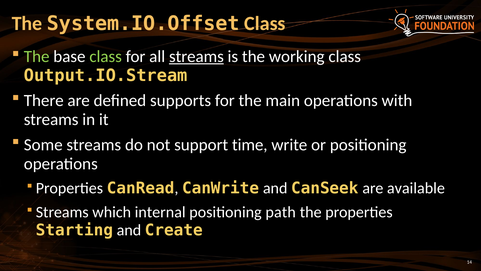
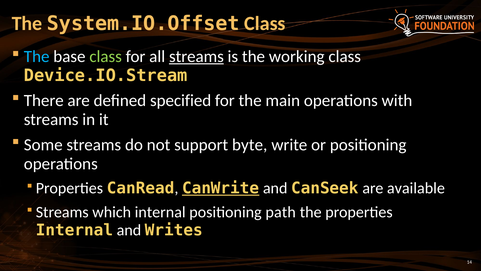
The colour: light green -> light blue (37, 56)
Output.IO.Stream: Output.IO.Stream -> Device.IO.Stream (106, 75)
supports: supports -> specified (181, 100)
time: time -> byte (250, 145)
CanWrite underline: none -> present (221, 188)
Starting: Starting -> Internal (74, 230)
Create: Create -> Writes (174, 230)
